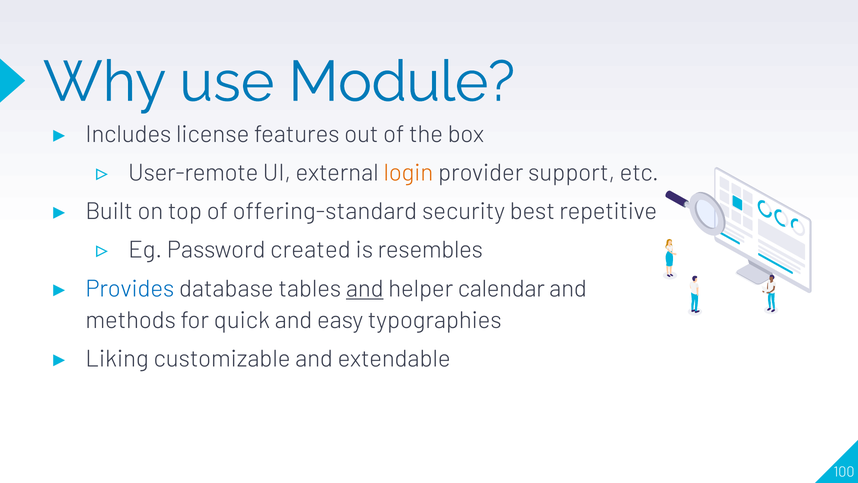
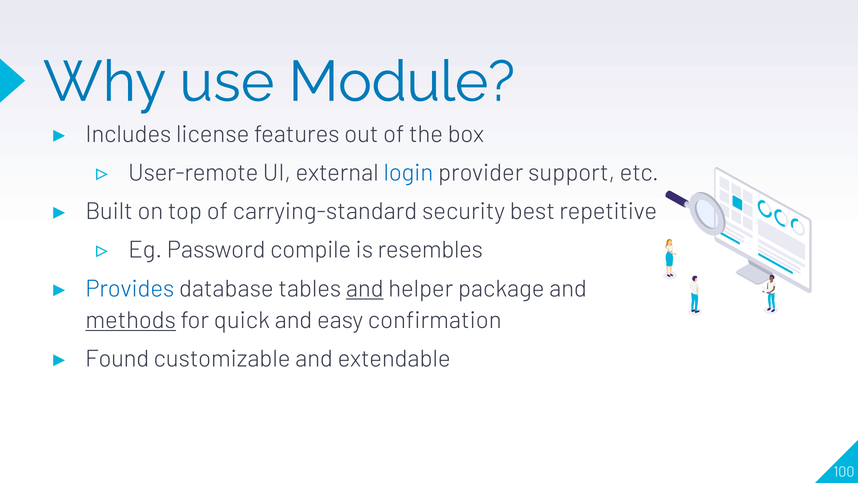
login colour: orange -> blue (408, 173)
offering-standard: offering-standard -> carrying-standard (325, 211)
created: created -> compile (311, 250)
calendar: calendar -> package (501, 289)
methods underline: none -> present (131, 320)
typographies: typographies -> confirmation (435, 320)
Liking: Liking -> Found (117, 359)
